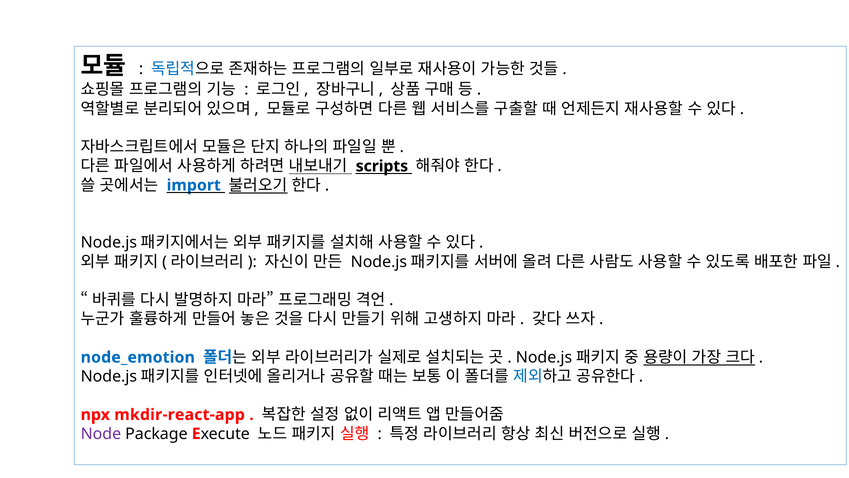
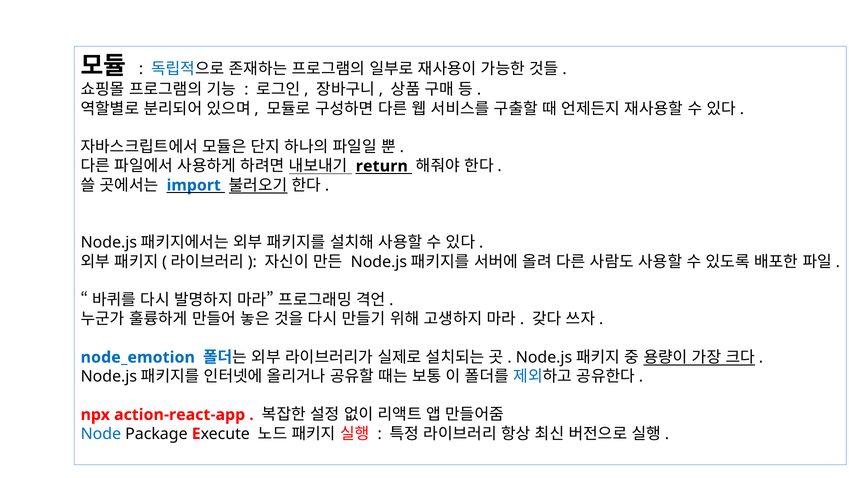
scripts: scripts -> return (382, 166)
mkdir-react-app: mkdir-react-app -> action-react-app (180, 414)
Node colour: purple -> blue (101, 433)
